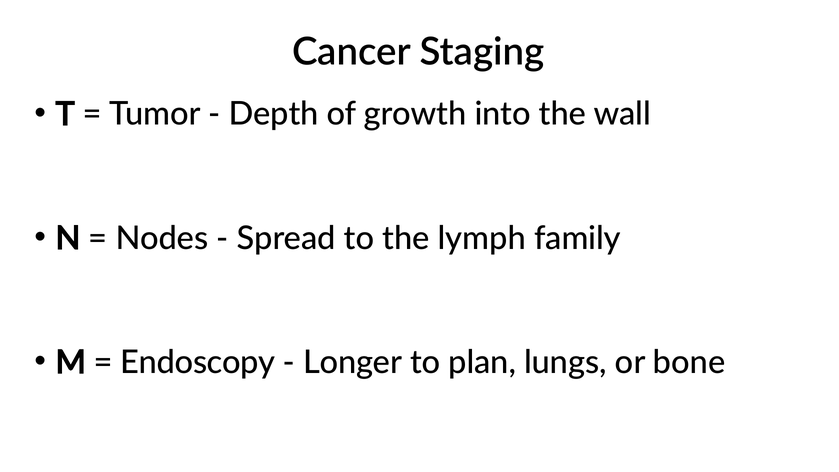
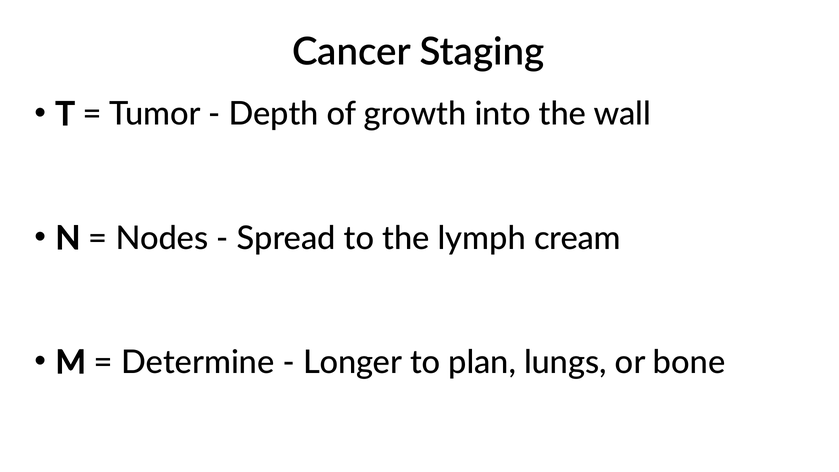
family: family -> cream (577, 238)
Endoscopy: Endoscopy -> Determine (198, 362)
